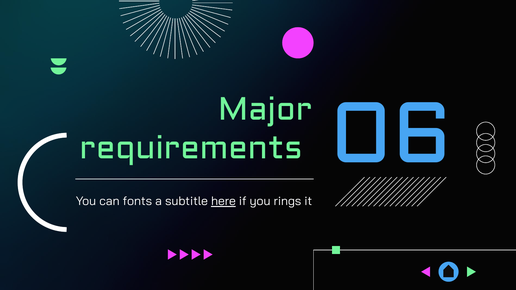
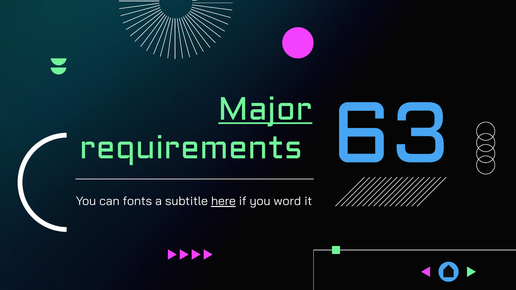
Major underline: none -> present (265, 109)
06: 06 -> 63 (390, 134)
rings: rings -> word (287, 201)
